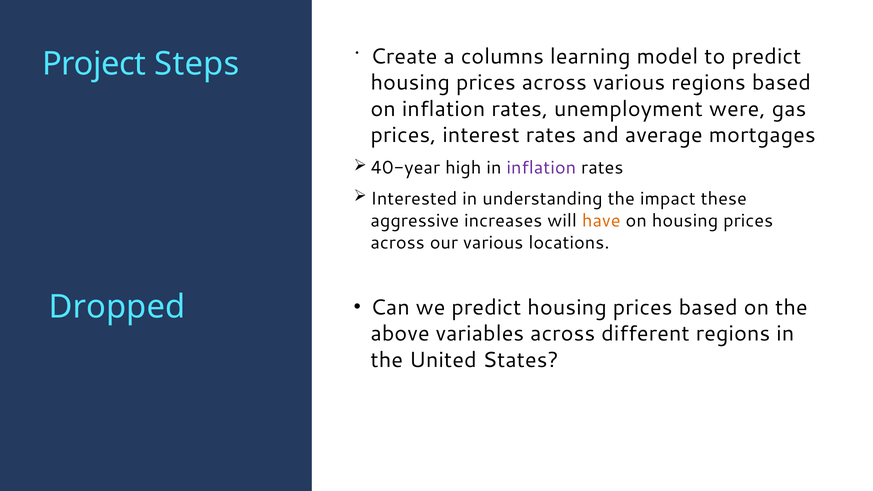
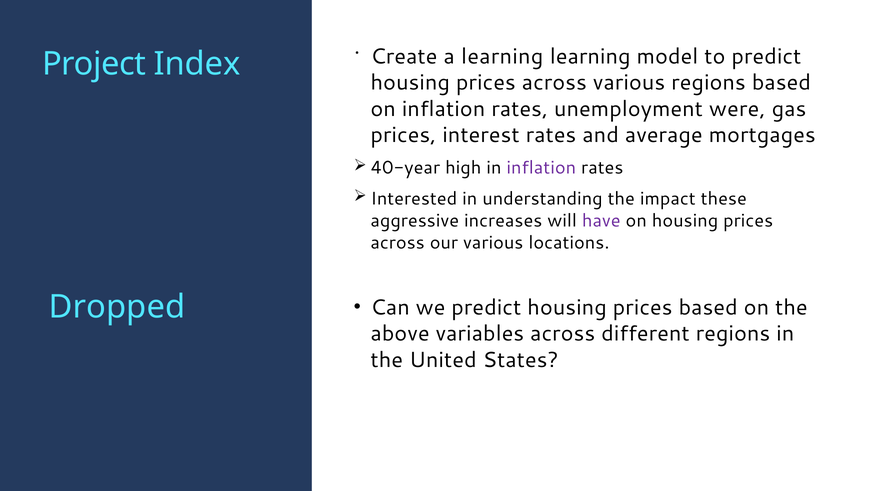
Steps: Steps -> Index (197, 64)
a columns: columns -> learning (502, 57)
have colour: orange -> purple (601, 221)
